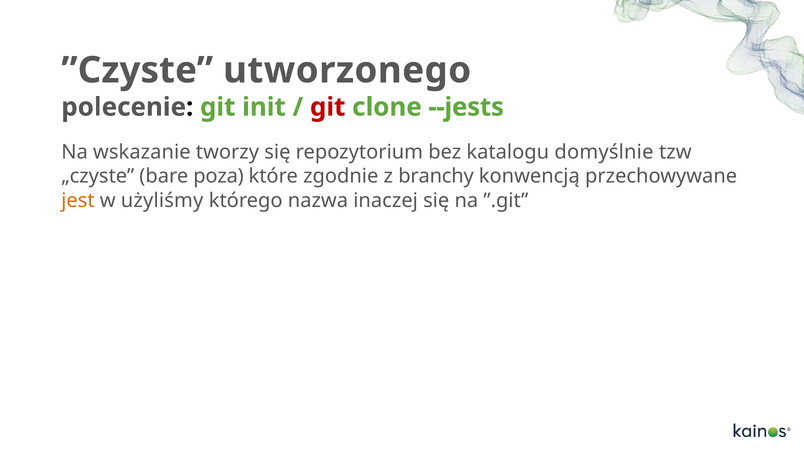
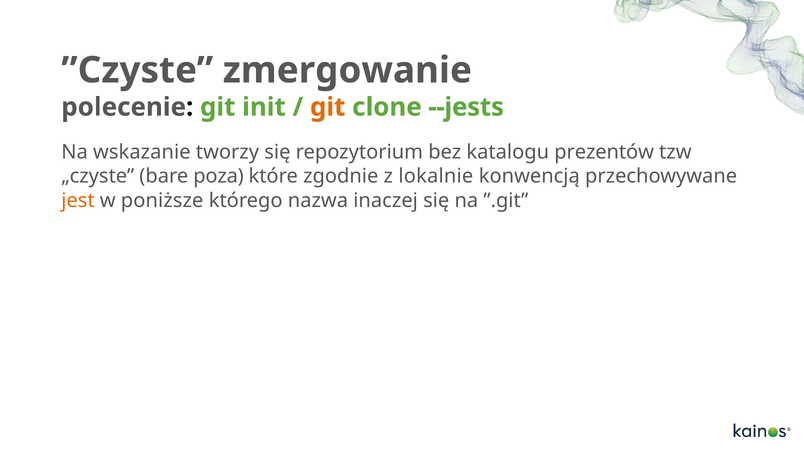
utworzonego: utworzonego -> zmergowanie (347, 70)
git colour: red -> orange (328, 107)
domyślnie: domyślnie -> prezentów (604, 152)
branchy: branchy -> lokalnie (436, 176)
użyliśmy: użyliśmy -> poniższe (162, 201)
